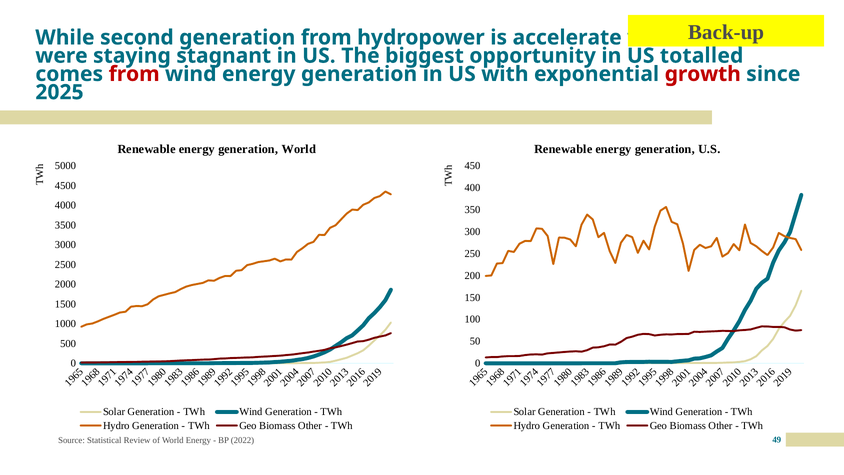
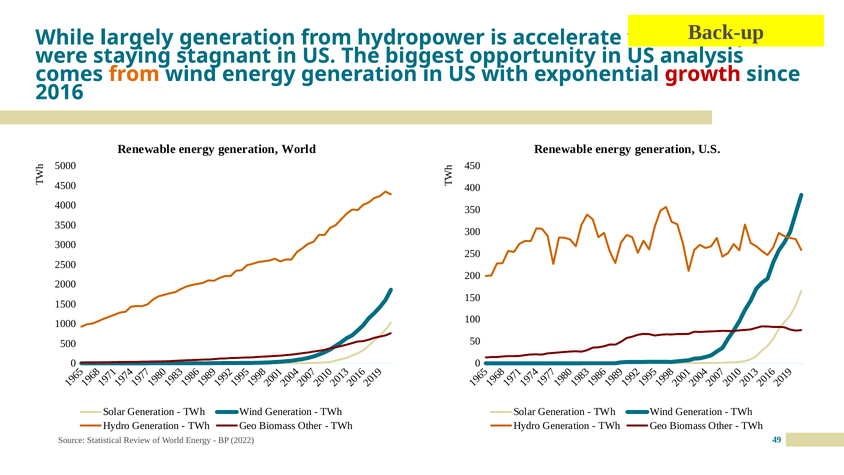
second: second -> largely (137, 37)
totalled: totalled -> analysis (702, 56)
from colour: red -> orange (134, 74)
2025: 2025 -> 2016 (59, 92)
